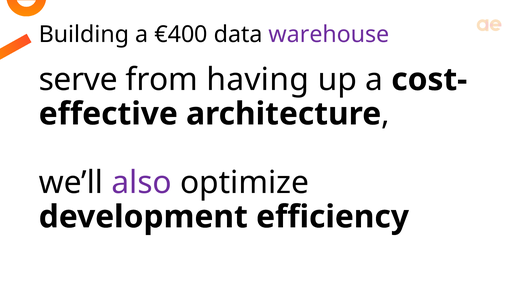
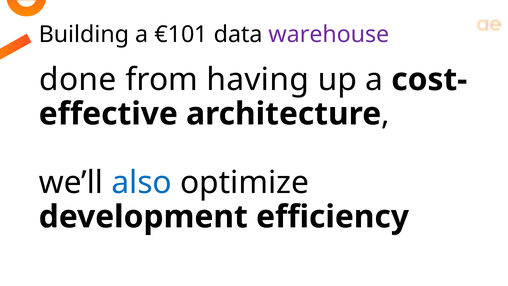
€400: €400 -> €101 (181, 34)
serve: serve -> done (78, 80)
also colour: purple -> blue (142, 182)
